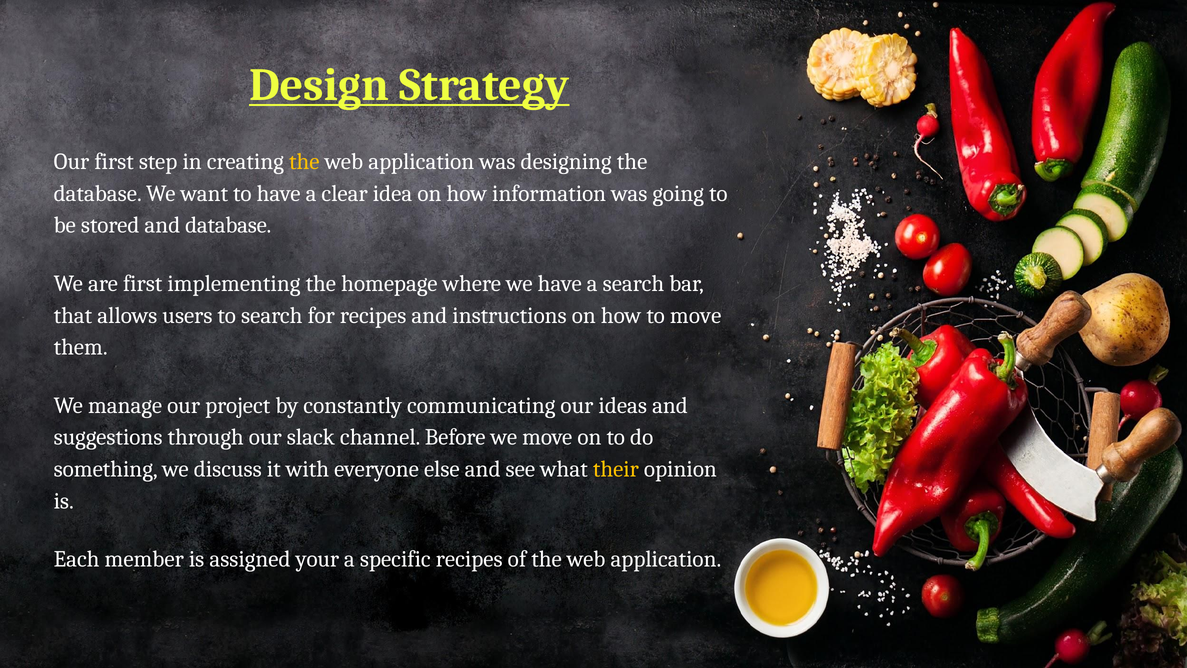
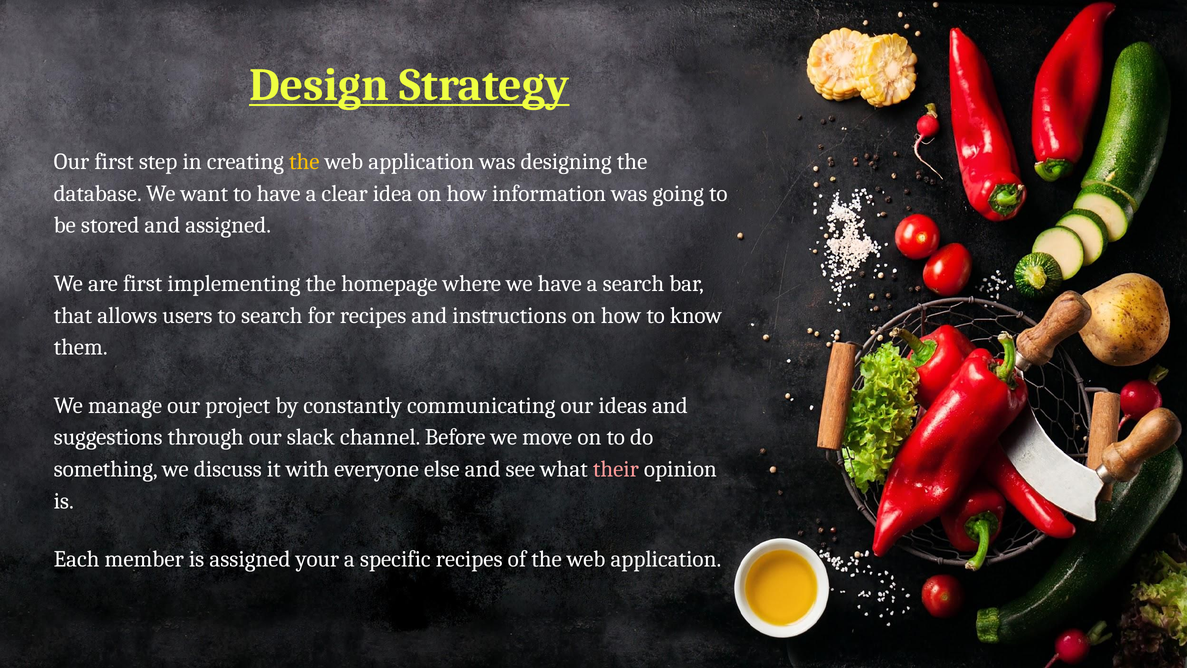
and database: database -> assigned (228, 225)
to move: move -> know (696, 315)
their colour: yellow -> pink (616, 469)
